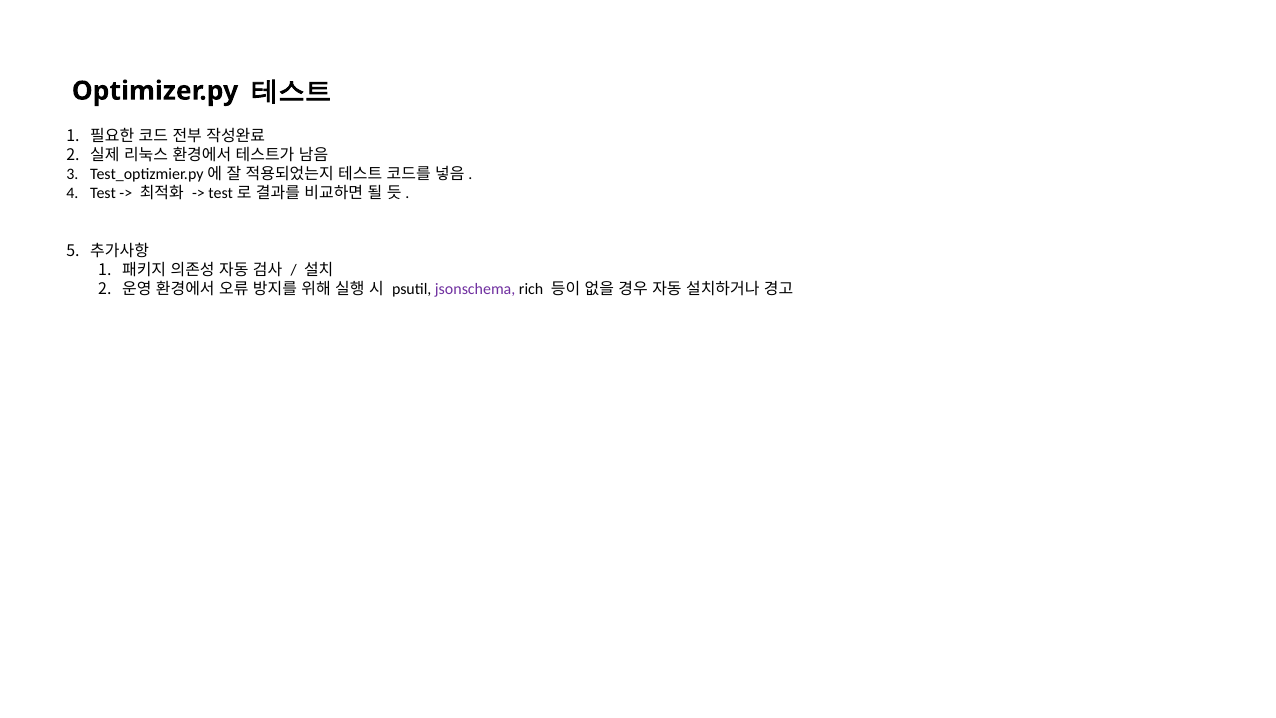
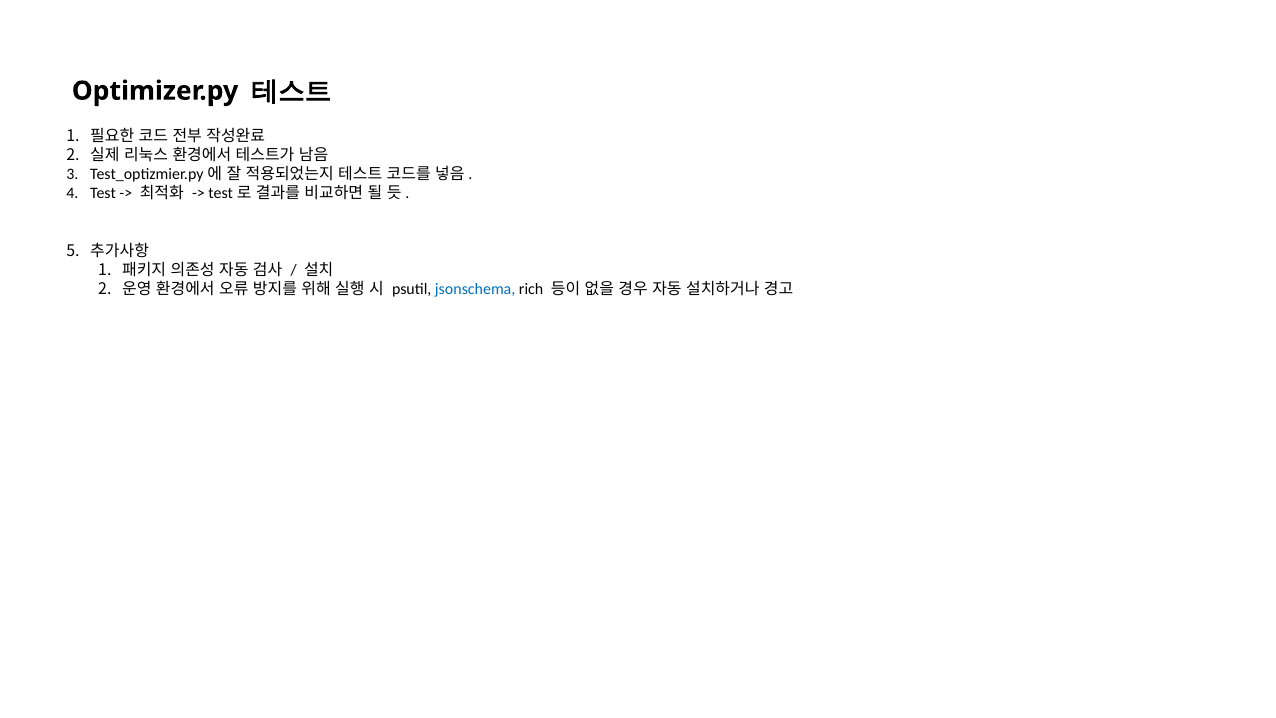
jsonschema colour: purple -> blue (475, 289)
